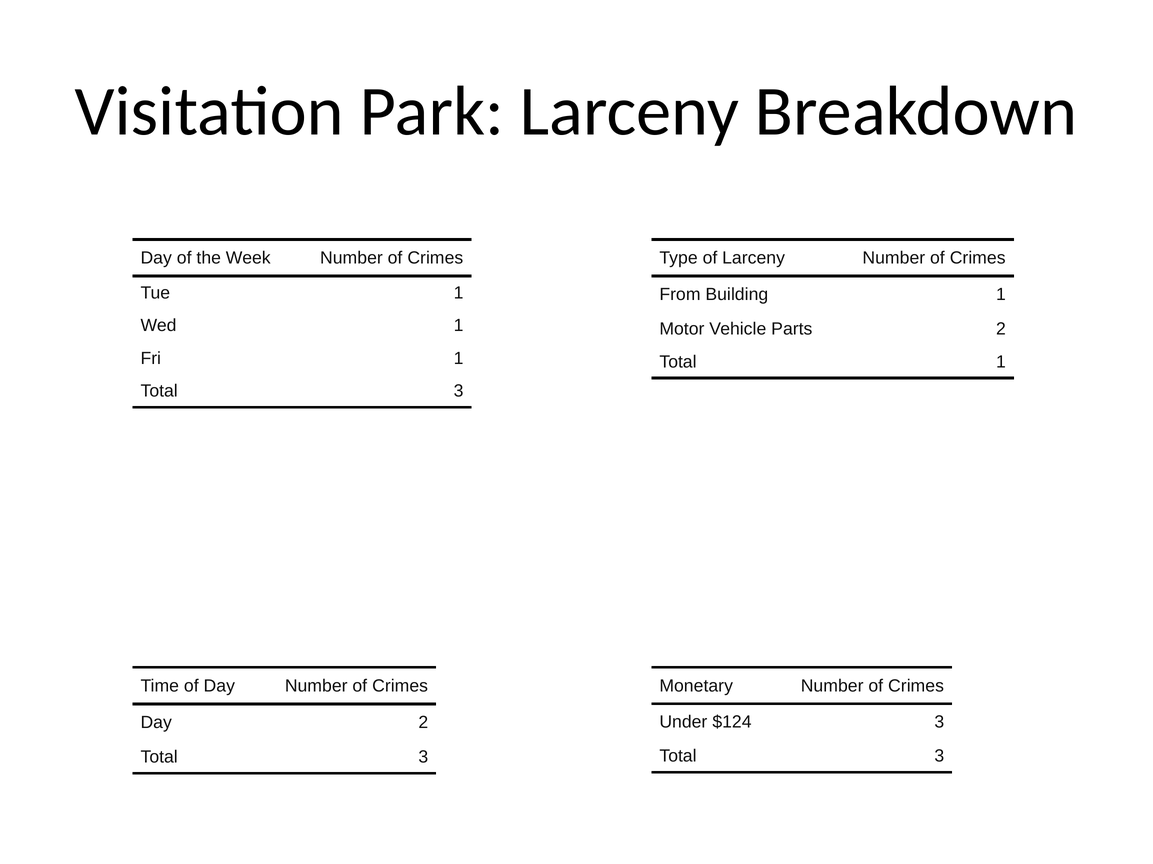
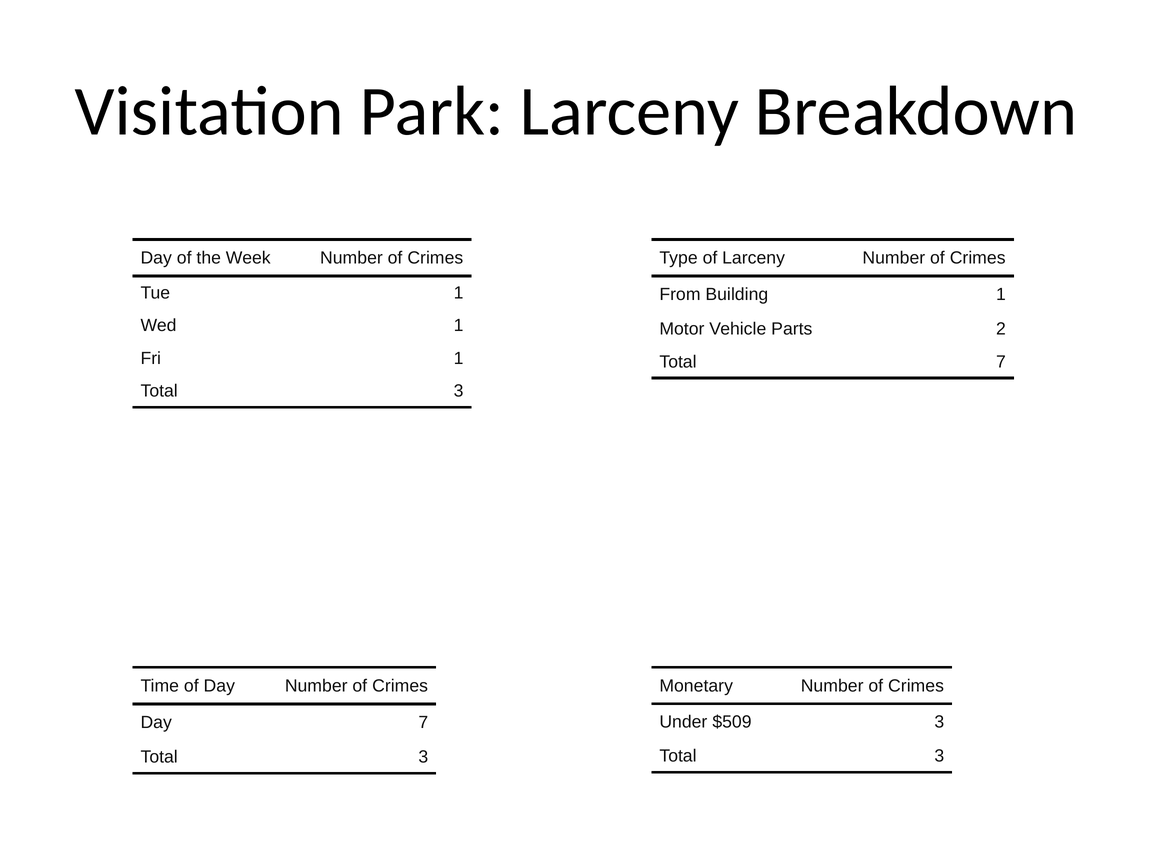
Total 1: 1 -> 7 (1001, 362)
$124: $124 -> $509 (732, 722)
Day 2: 2 -> 7 (423, 723)
